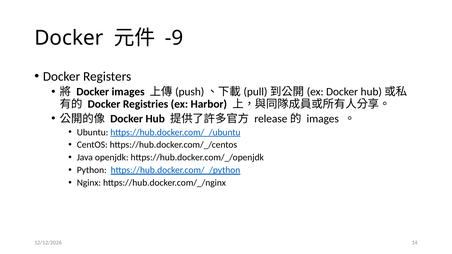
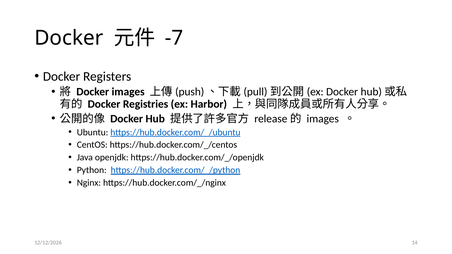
-9: -9 -> -7 (174, 38)
